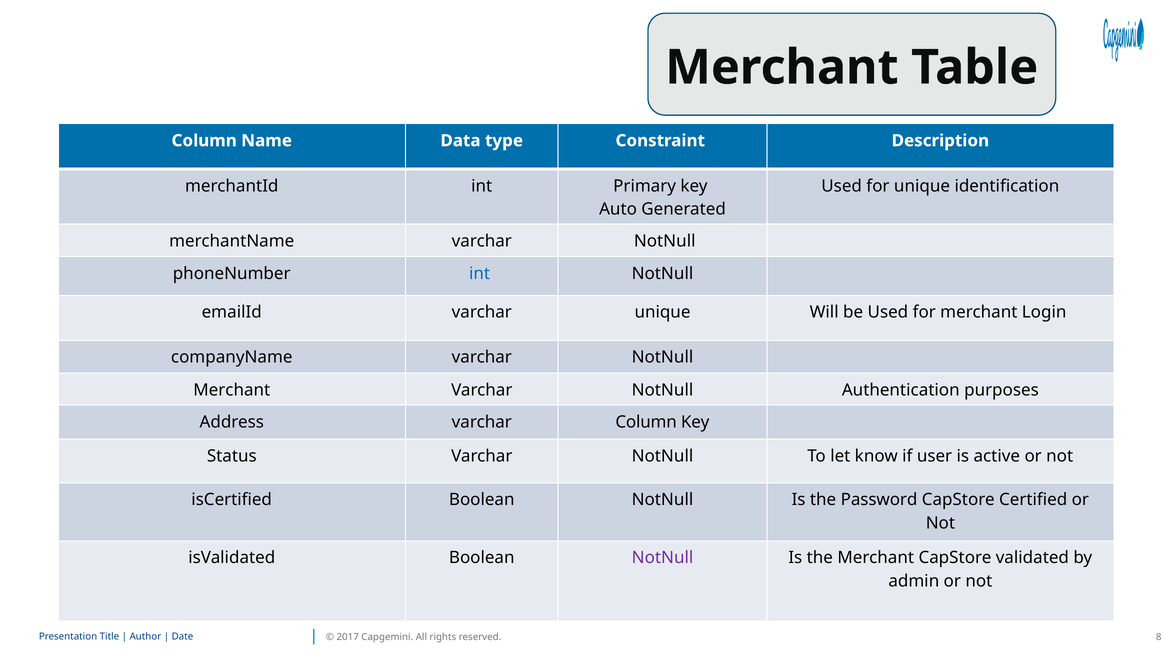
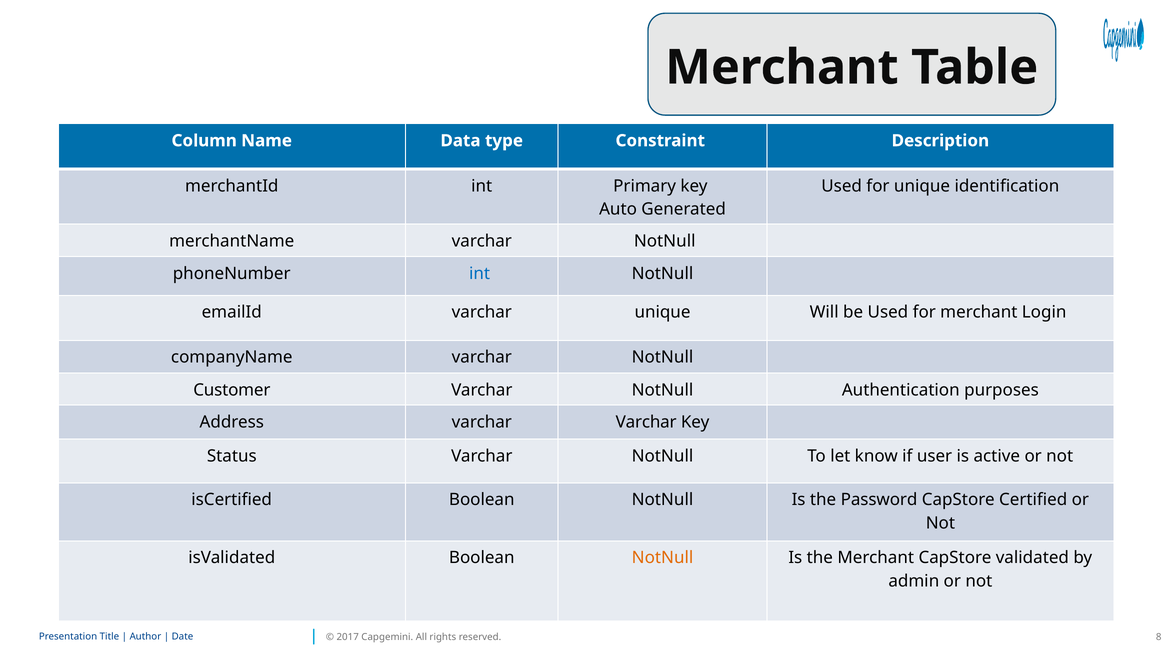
Merchant: Merchant -> Customer (232, 390)
varchar Column: Column -> Varchar (646, 422)
NotNull colour: purple -> orange (663, 558)
